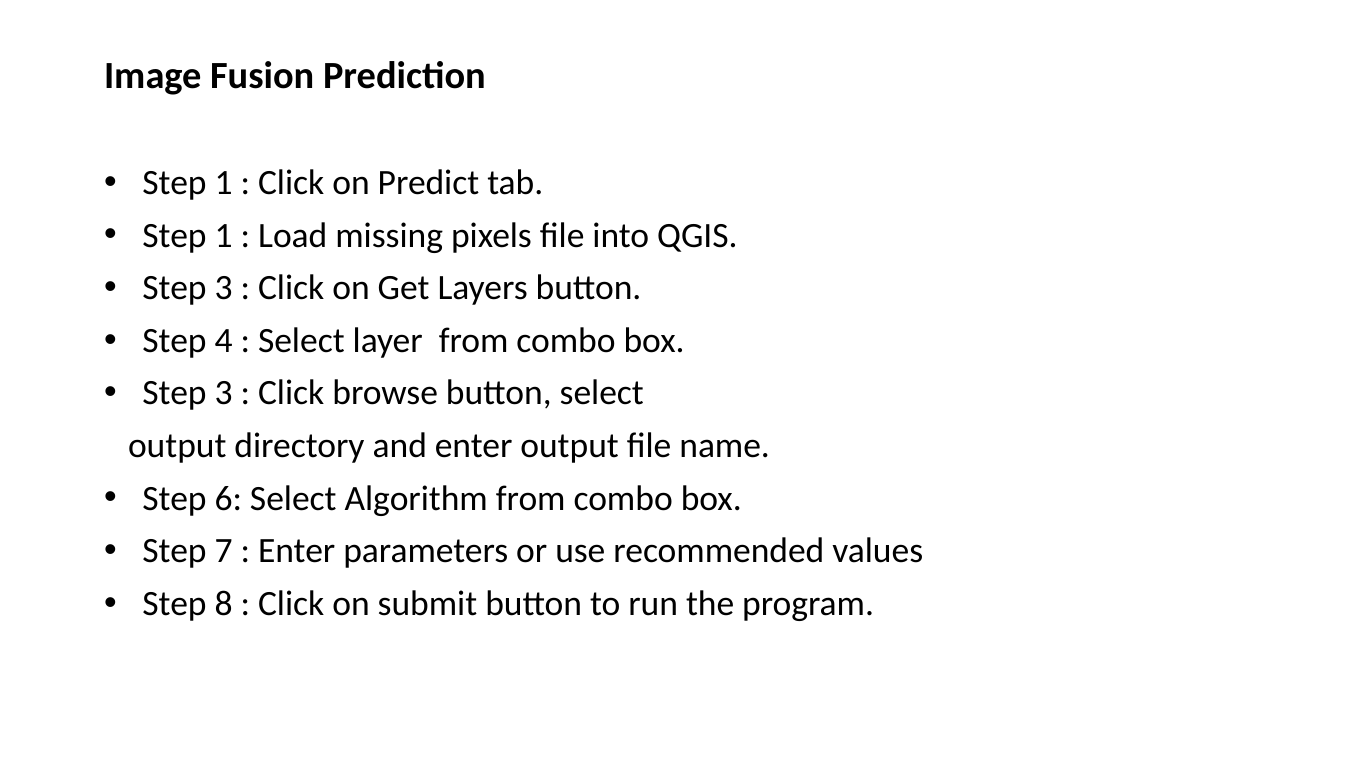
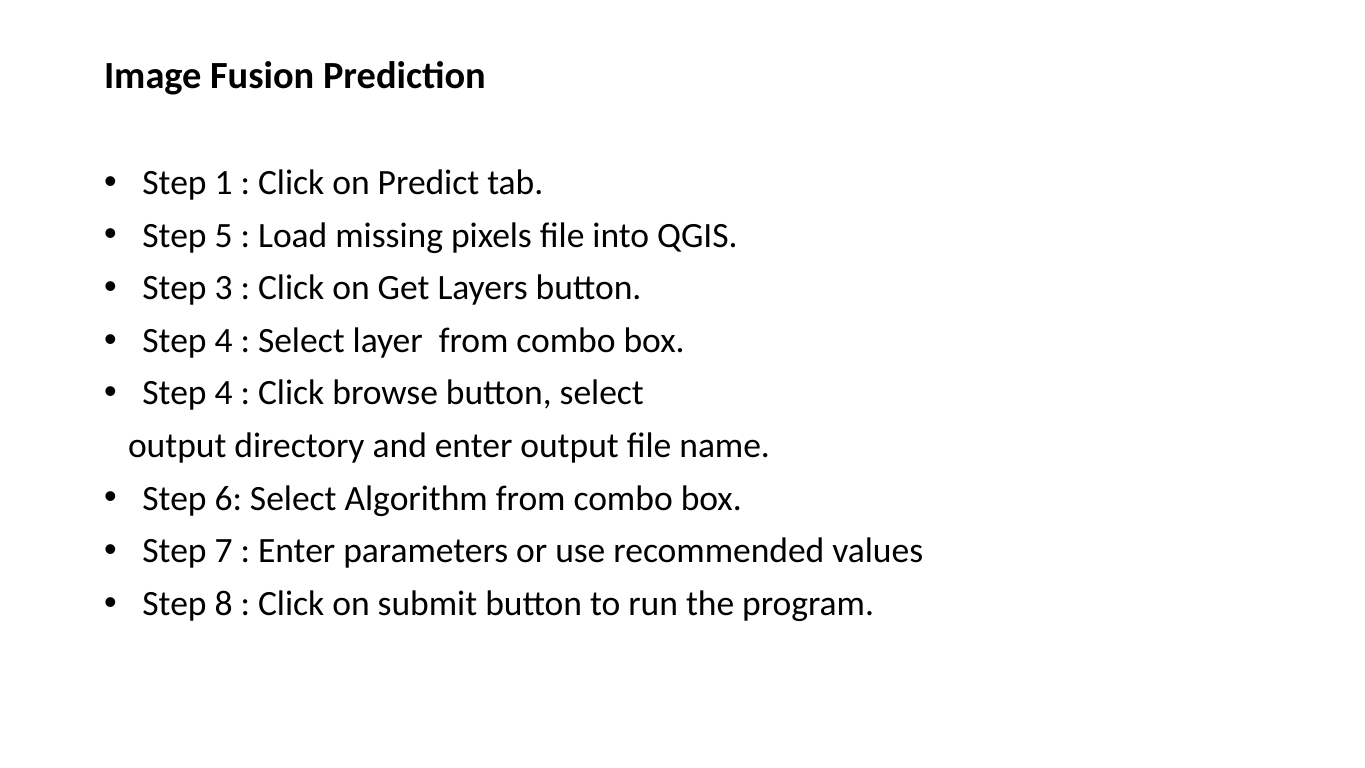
1: 1 -> 5 (223, 235)
3: 3 -> 4 (223, 393)
